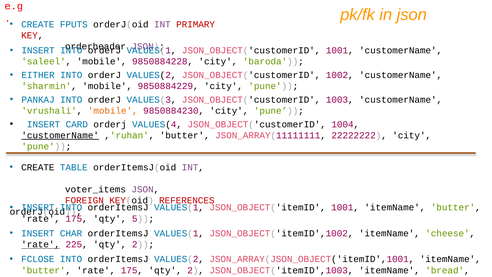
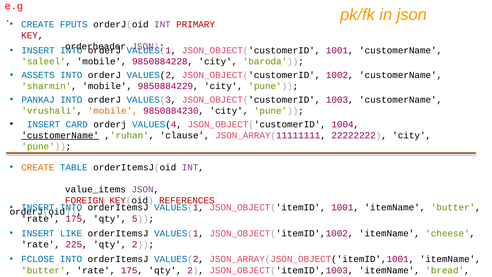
EITHER: EITHER -> ASSETS (38, 75)
,'ruhan butter: butter -> clause (185, 135)
CREATE colour: black -> orange (38, 167)
voter_items: voter_items -> value_items (95, 189)
CHAR: CHAR -> LIKE (71, 233)
rate underline: present -> none (41, 244)
